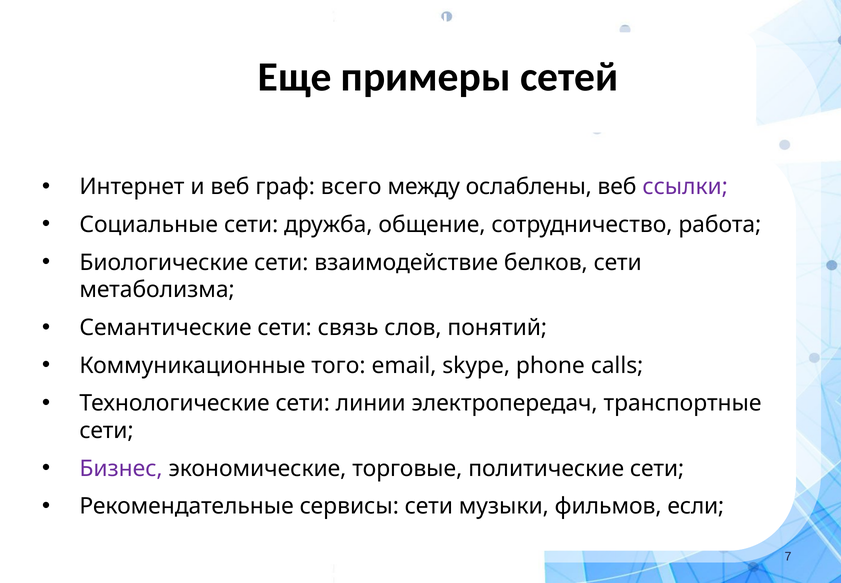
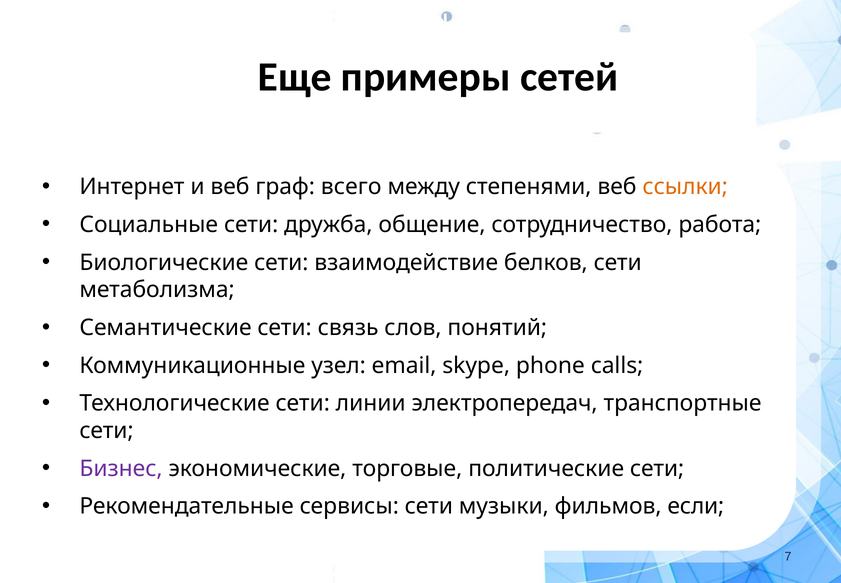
ослаблены: ослаблены -> степенями (529, 187)
ссылки colour: purple -> orange (685, 187)
того: того -> узел (339, 366)
